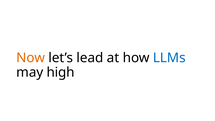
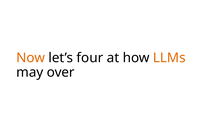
lead: lead -> four (90, 58)
LLMs colour: blue -> orange (169, 58)
high: high -> over (61, 72)
